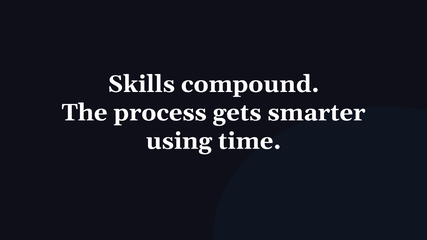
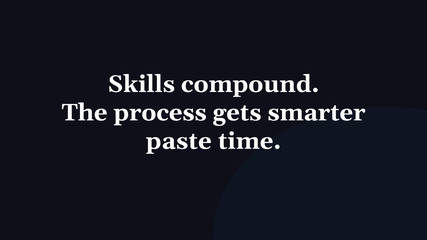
using: using -> paste (179, 141)
